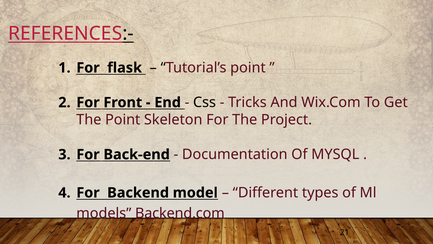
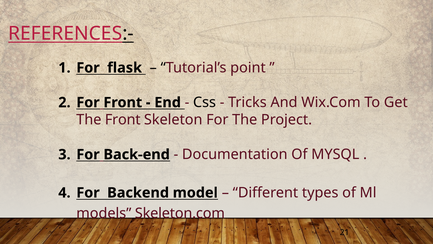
The Point: Point -> Front (123, 120)
Backend.com: Backend.com -> Skeleton.com (180, 213)
